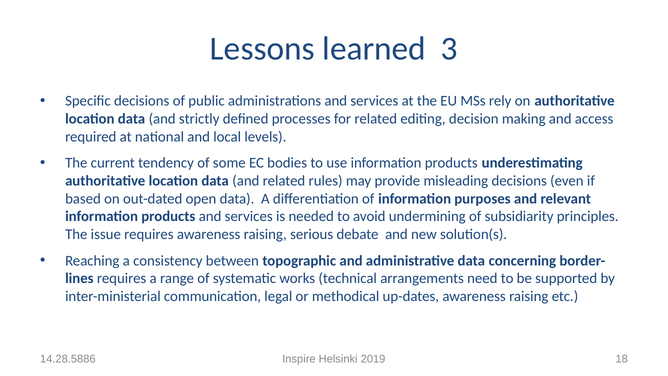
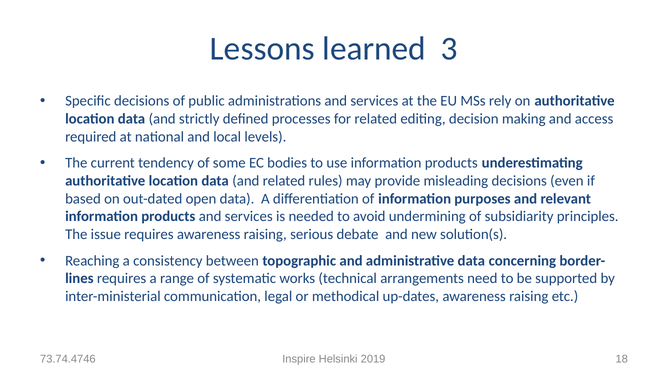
14.28.5886: 14.28.5886 -> 73.74.4746 (68, 359)
